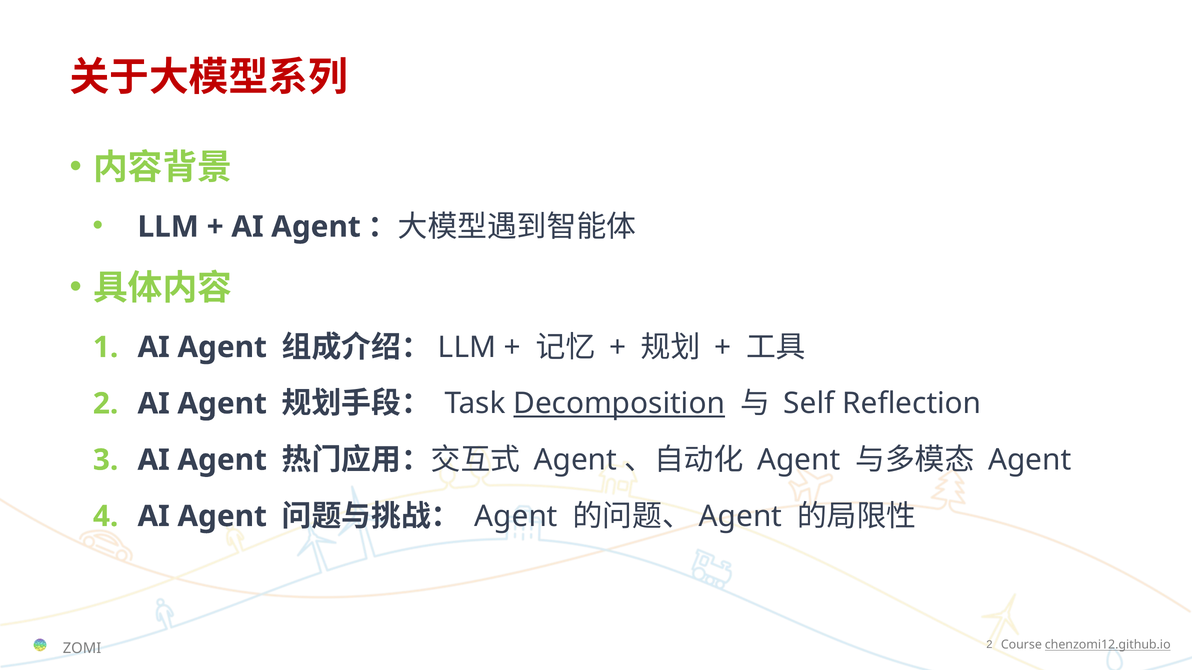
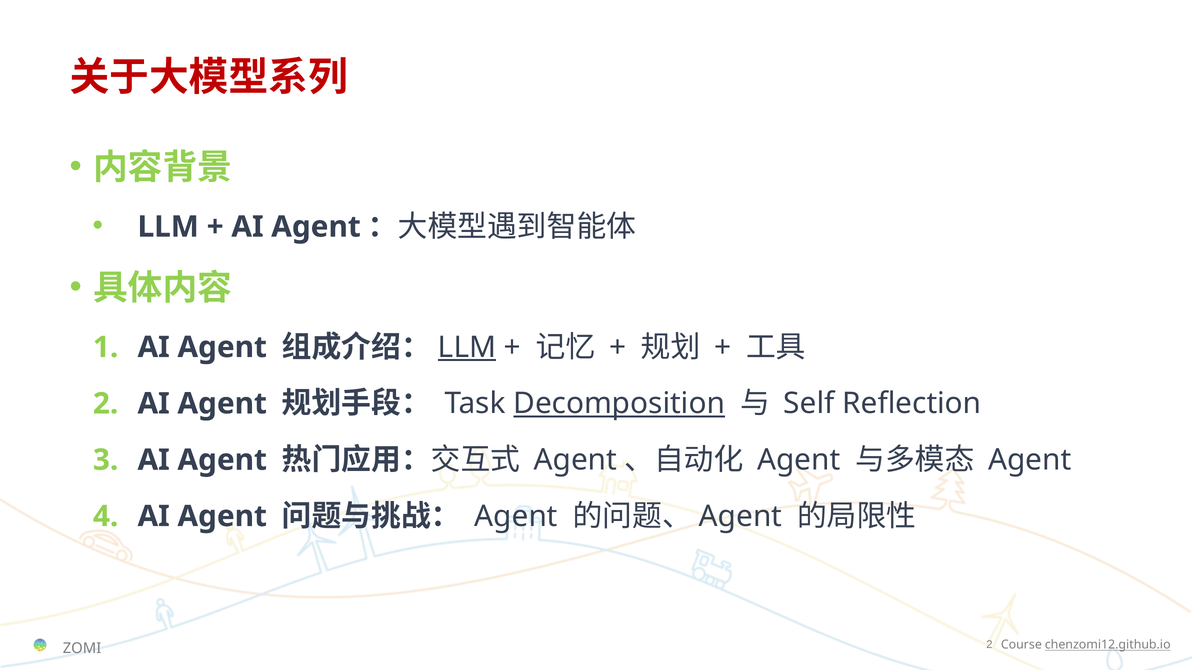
LLM underline: none -> present (467, 347)
